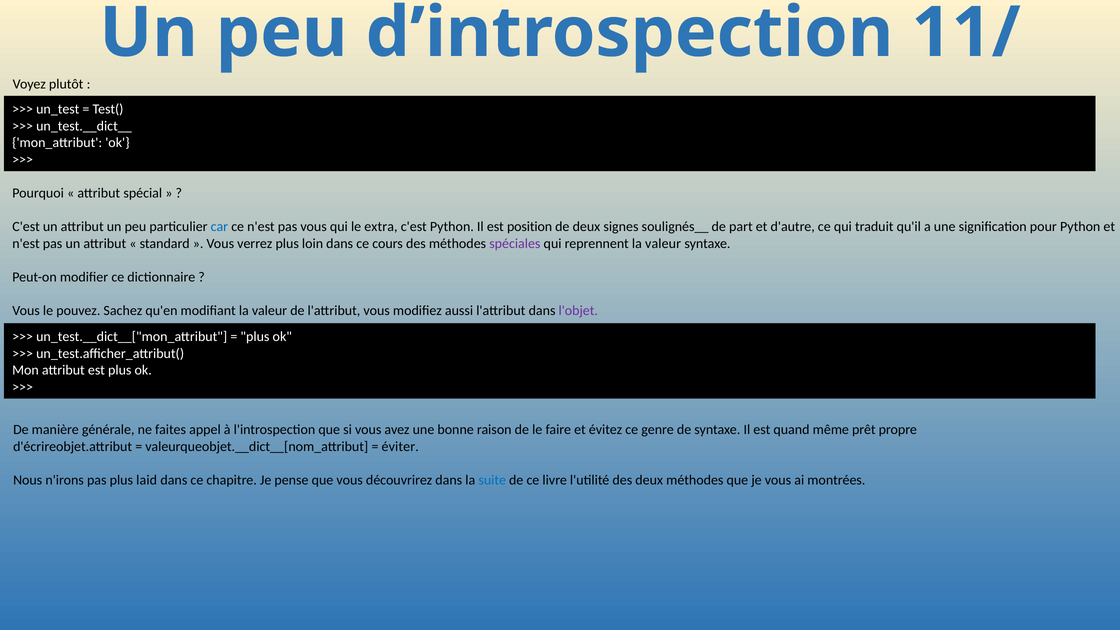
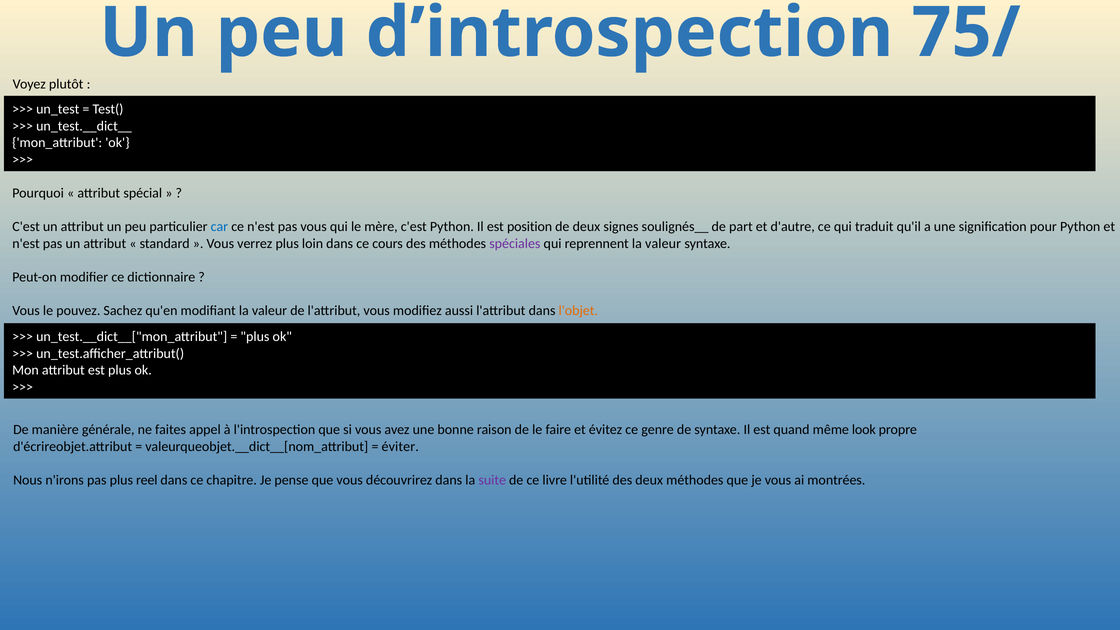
11/: 11/ -> 75/ (966, 33)
extra: extra -> mère (381, 227)
l'objet colour: purple -> orange (578, 311)
prêt: prêt -> look (864, 430)
laid: laid -> reel (147, 480)
suite colour: blue -> purple (492, 480)
